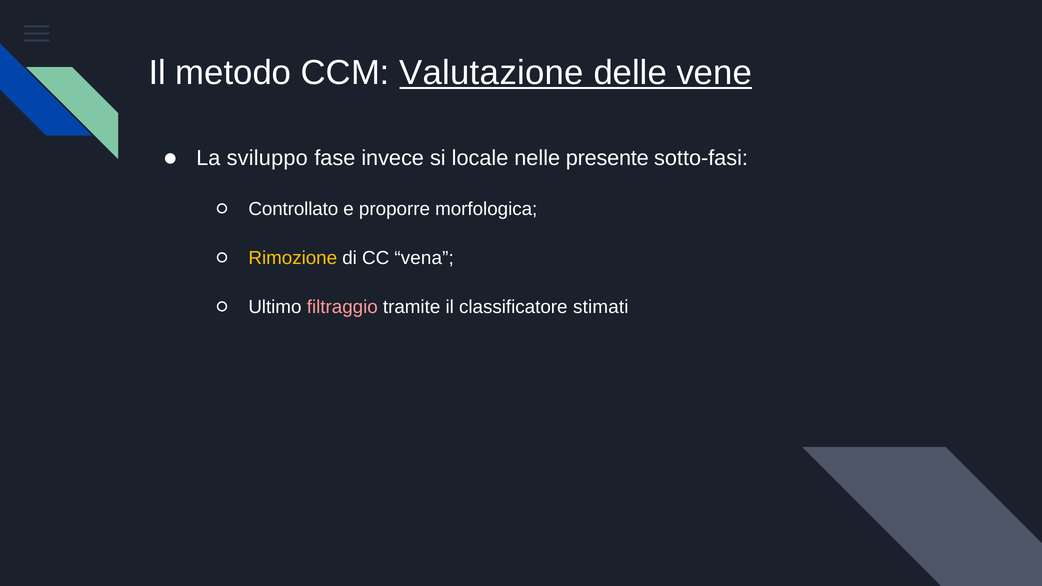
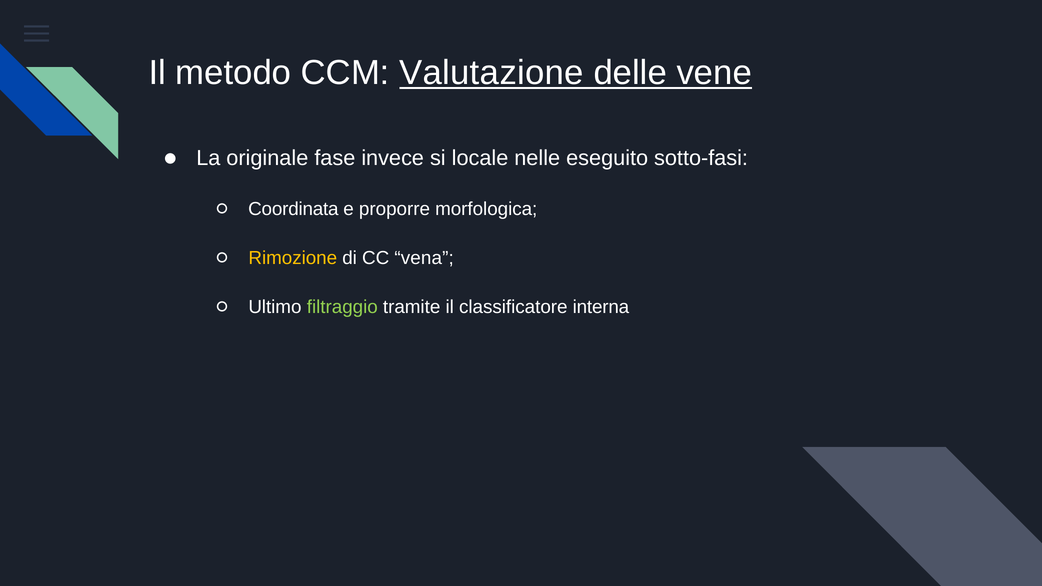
sviluppo: sviluppo -> originale (267, 158)
presente: presente -> eseguito (607, 158)
Controllato: Controllato -> Coordinata (293, 209)
filtraggio colour: pink -> light green (342, 307)
stimati: stimati -> interna (601, 307)
